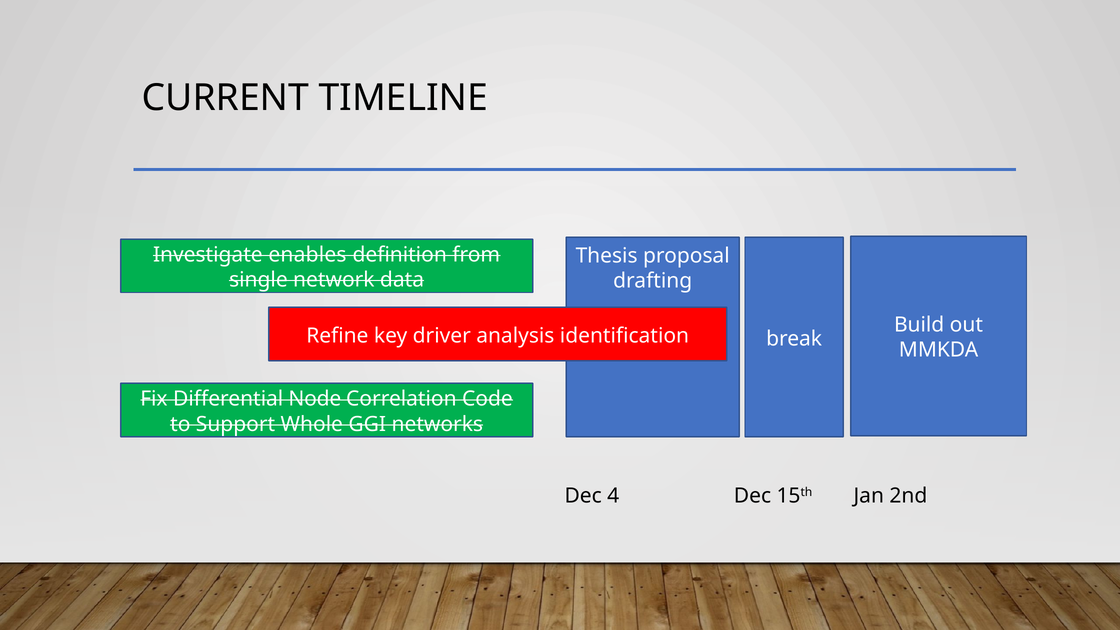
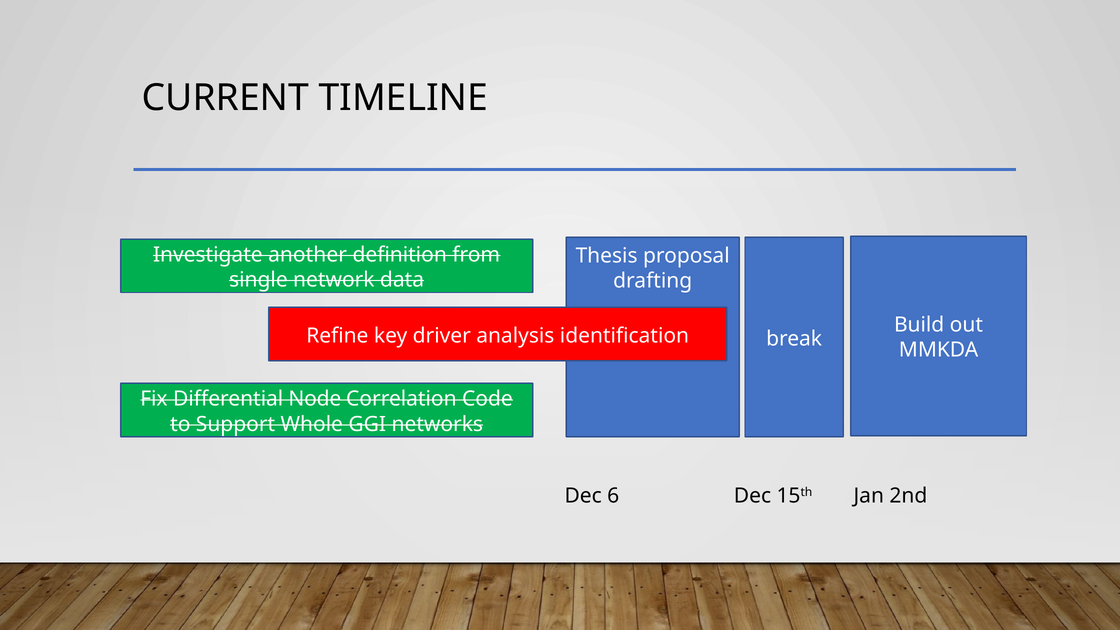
enables: enables -> another (308, 255)
4: 4 -> 6 (613, 496)
